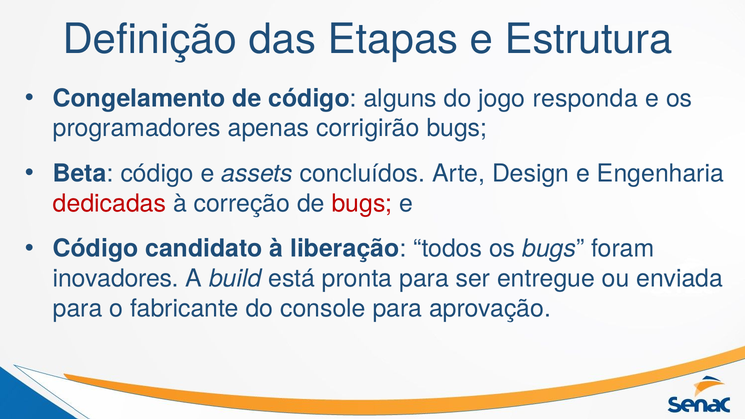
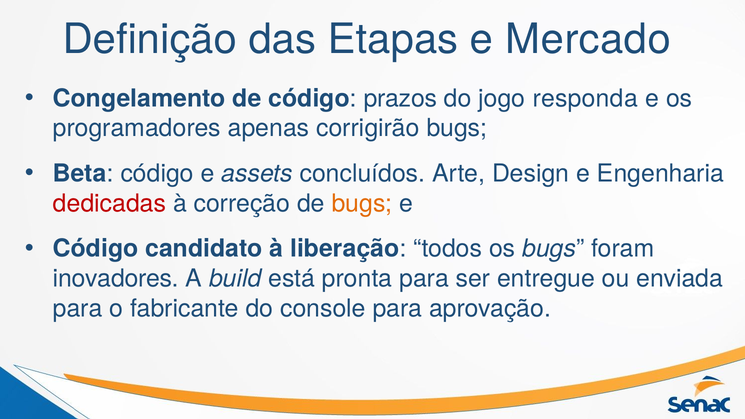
Estrutura: Estrutura -> Mercado (588, 40)
alguns: alguns -> prazos (400, 98)
bugs colour: red -> orange (362, 203)
